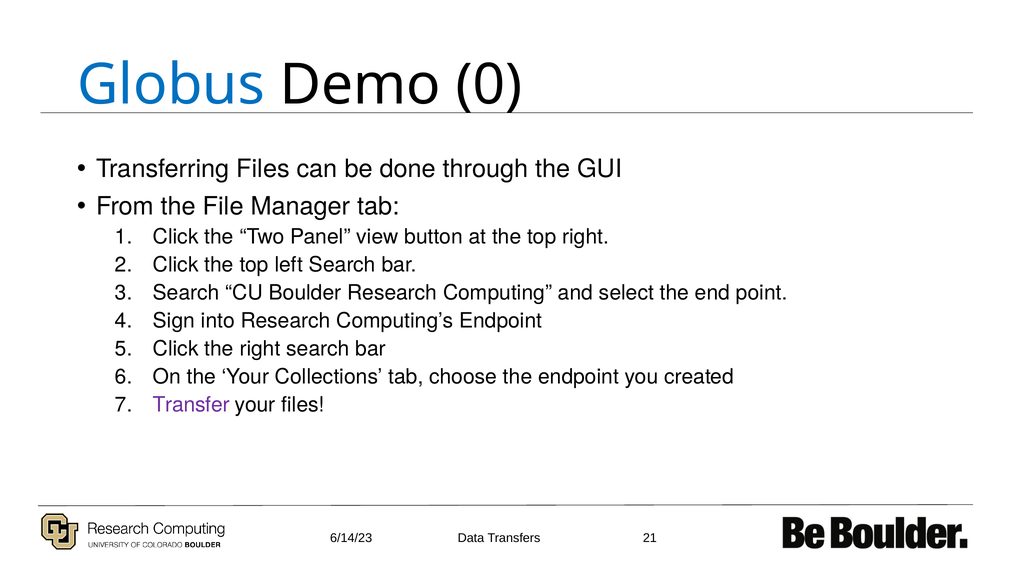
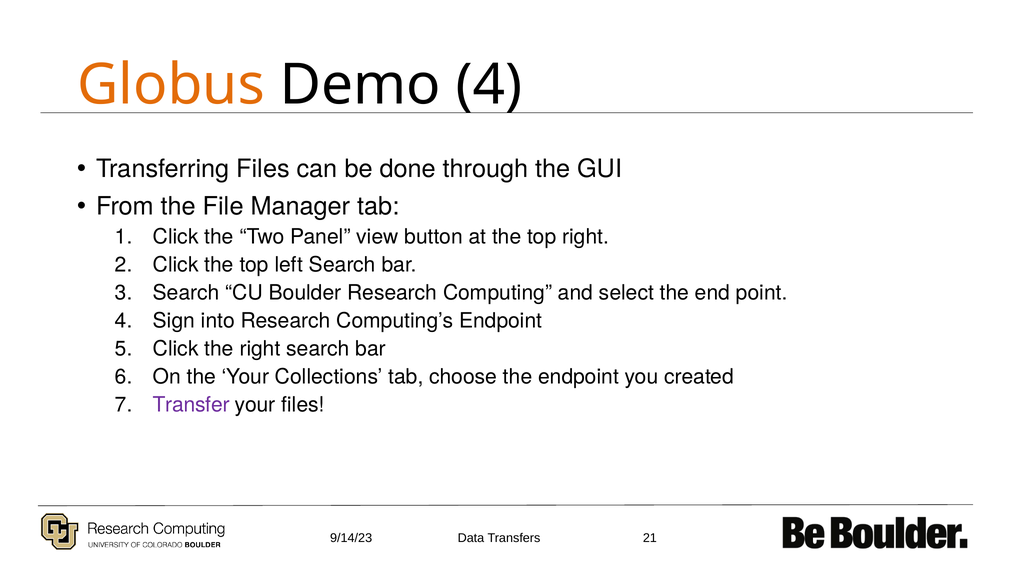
Globus colour: blue -> orange (171, 85)
Demo 0: 0 -> 4 (489, 85)
6/14/23: 6/14/23 -> 9/14/23 (351, 538)
